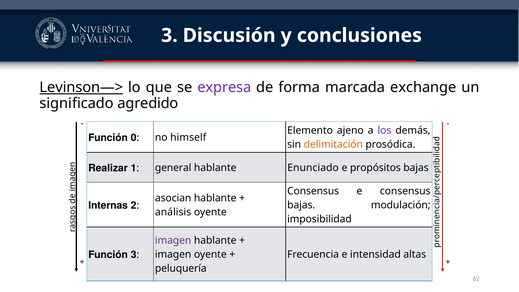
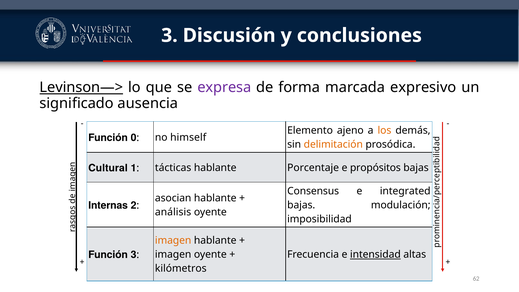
exchange: exchange -> expresivo (423, 87)
agredido: agredido -> ausencia (148, 103)
los colour: purple -> orange (384, 131)
Realizar: Realizar -> Cultural (108, 168)
general: general -> tácticas (173, 168)
Enunciado: Enunciado -> Porcentaje (313, 168)
e consensus: consensus -> integrated (405, 191)
imagen colour: purple -> orange (173, 241)
intensidad underline: none -> present (375, 254)
peluquería: peluquería -> kilómetros (181, 268)
